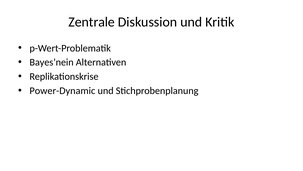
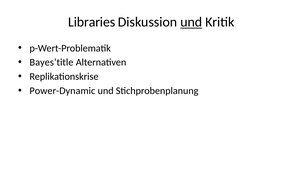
Zentrale: Zentrale -> Libraries (92, 22)
und underline: none -> present (191, 22)
Bayes’nein: Bayes’nein -> Bayes’title (51, 62)
